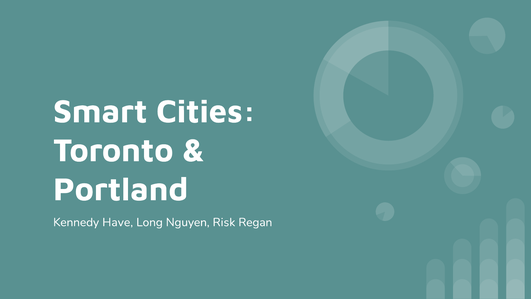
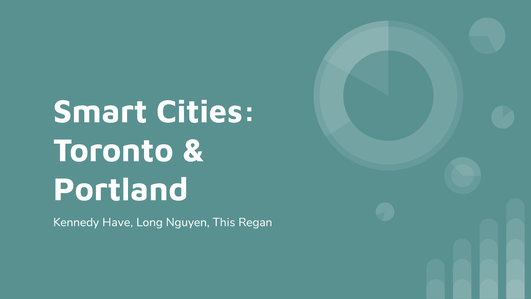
Risk: Risk -> This (224, 222)
